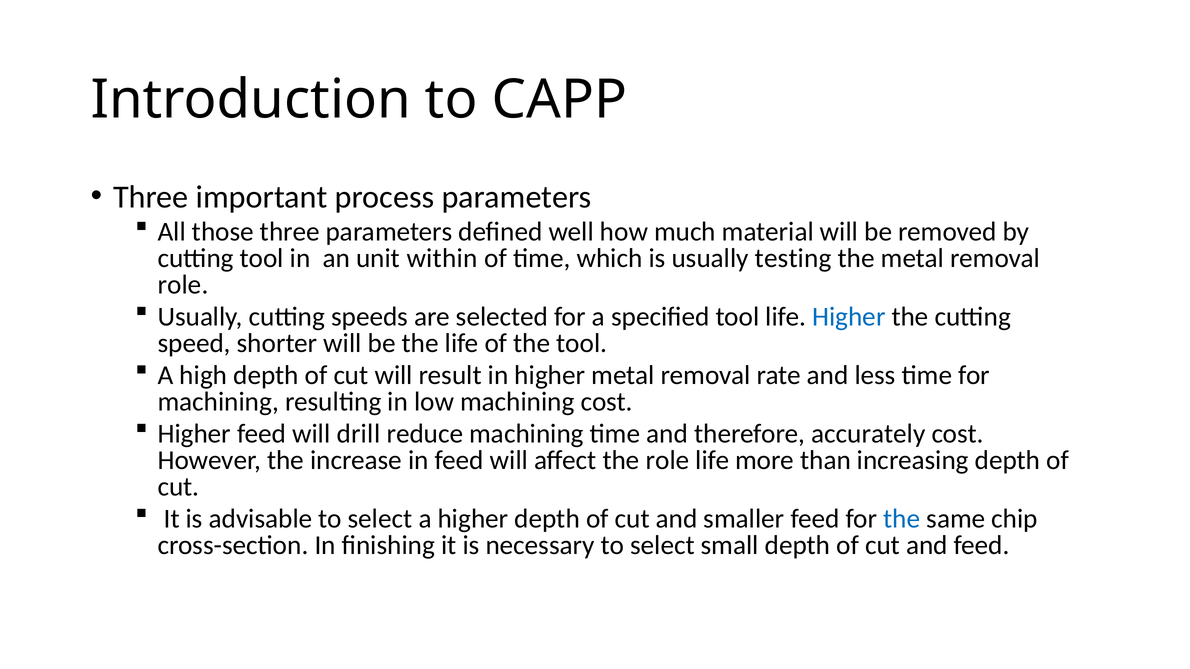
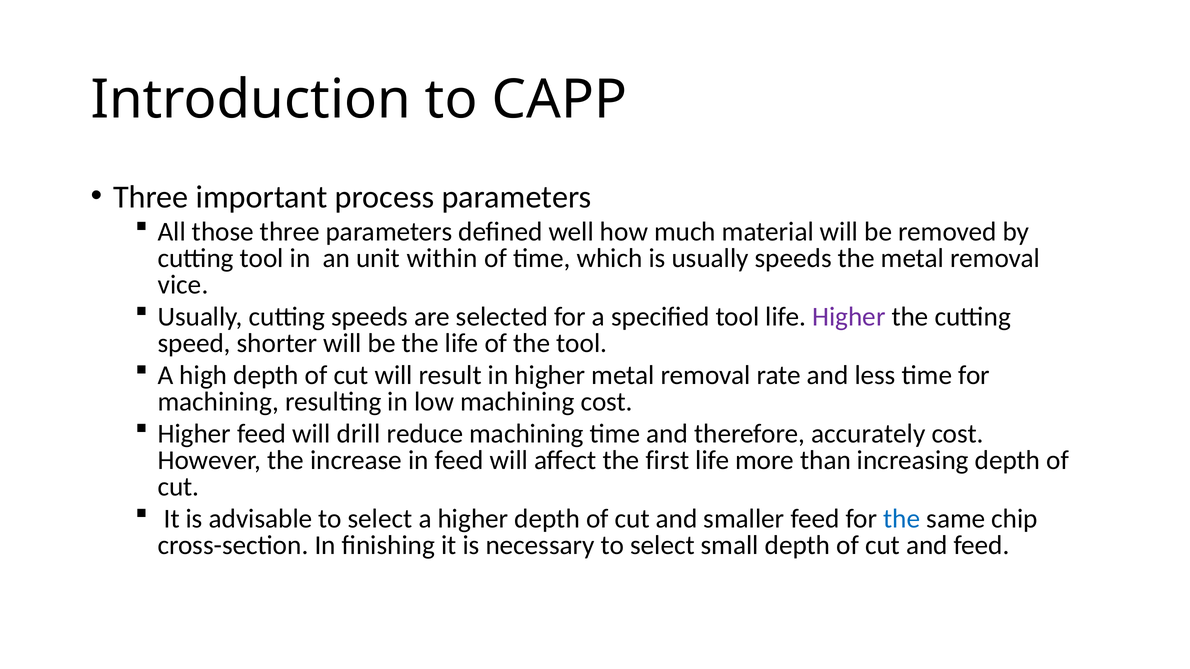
usually testing: testing -> speeds (793, 258)
role: role -> vice (183, 285)
Higher colour: blue -> purple (849, 317)
the role: role -> first (667, 460)
